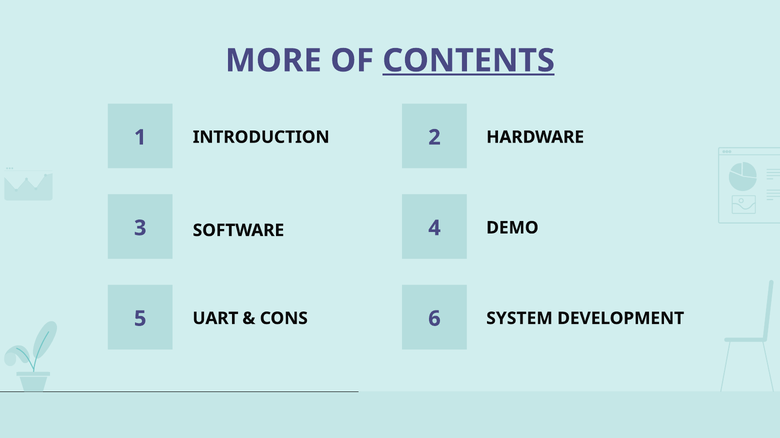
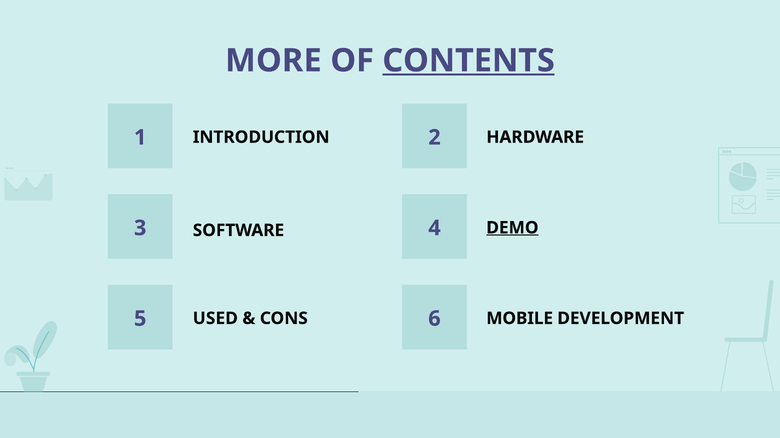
DEMO underline: none -> present (512, 228)
UART: UART -> USED (215, 319)
SYSTEM: SYSTEM -> MOBILE (520, 319)
